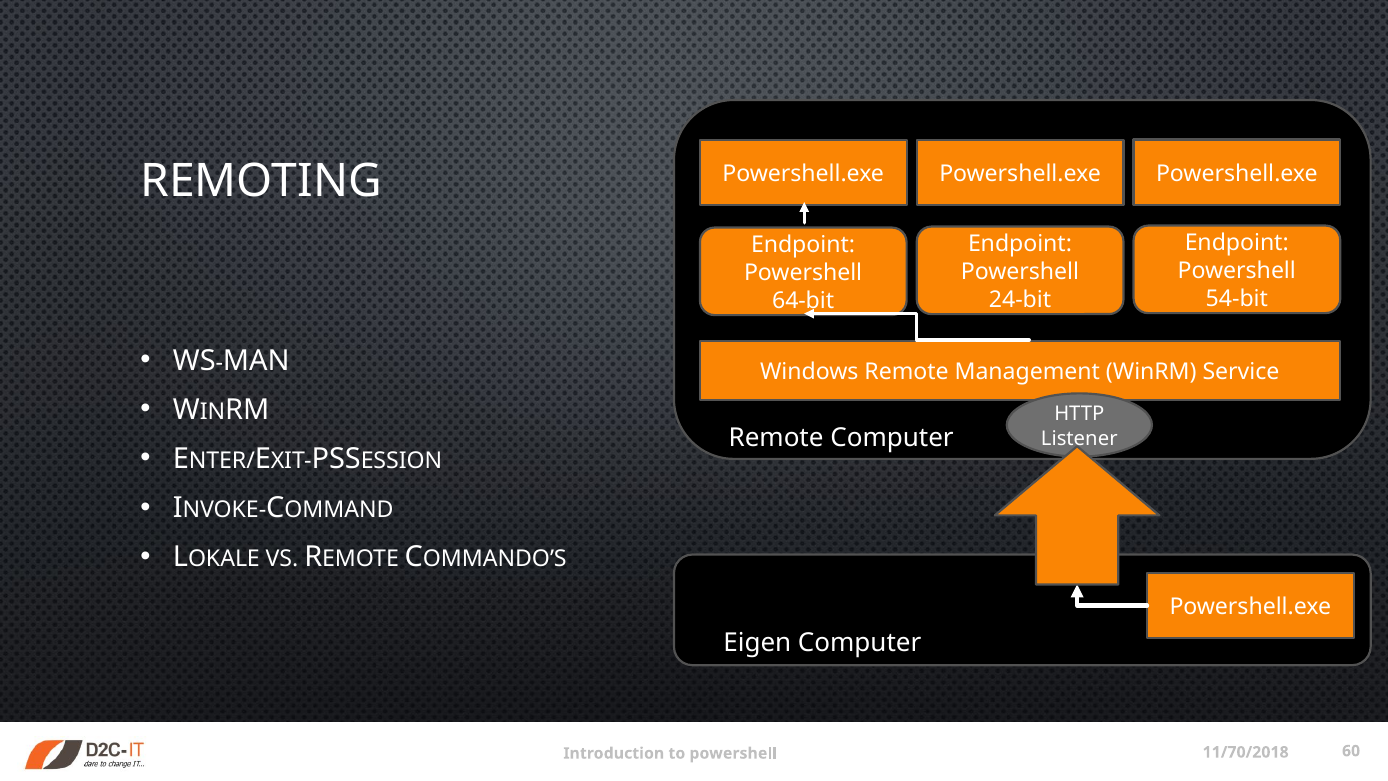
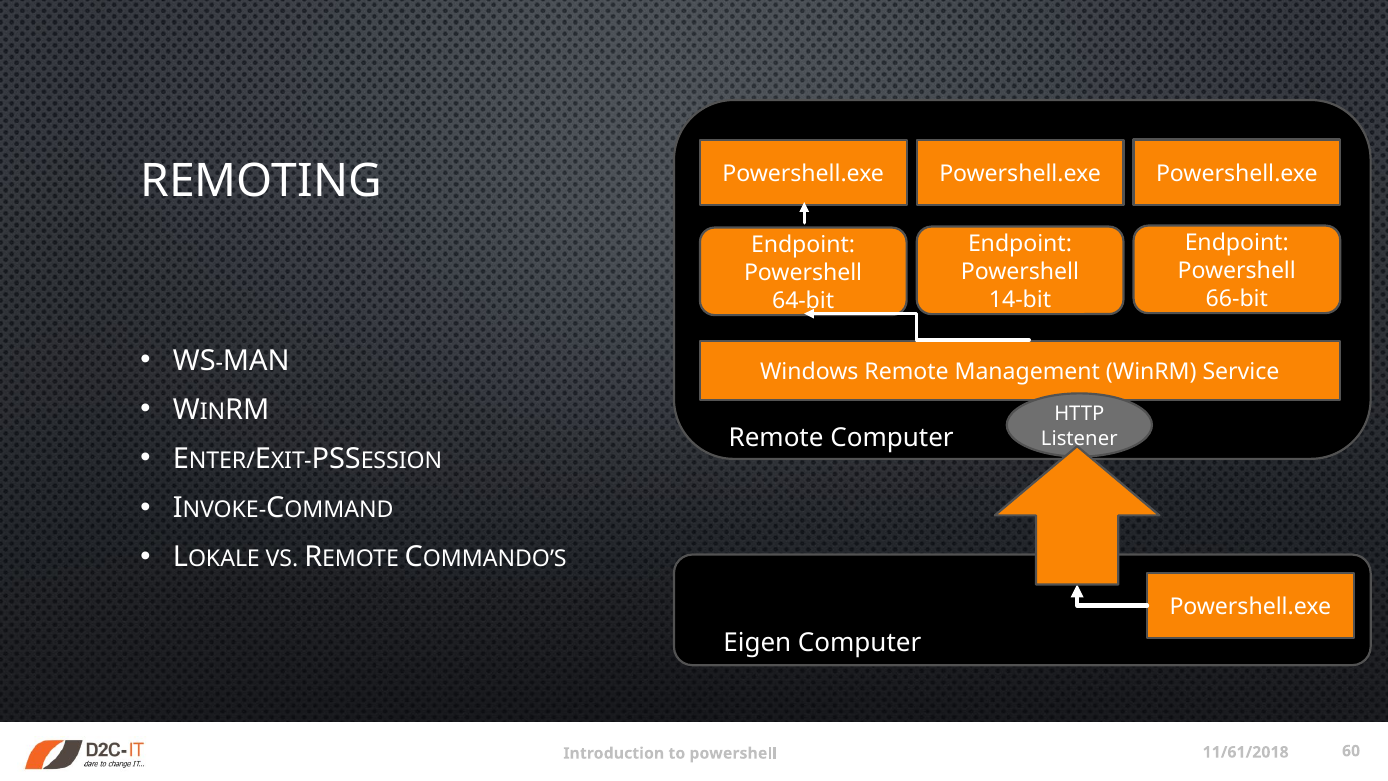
54-bit: 54-bit -> 66-bit (1237, 299)
24-bit: 24-bit -> 14-bit (1020, 300)
11/70/2018: 11/70/2018 -> 11/61/2018 (1246, 752)
